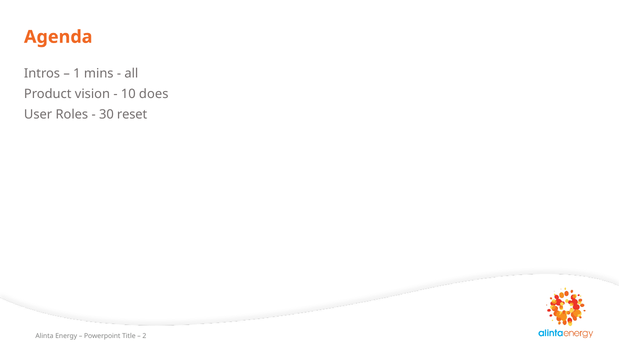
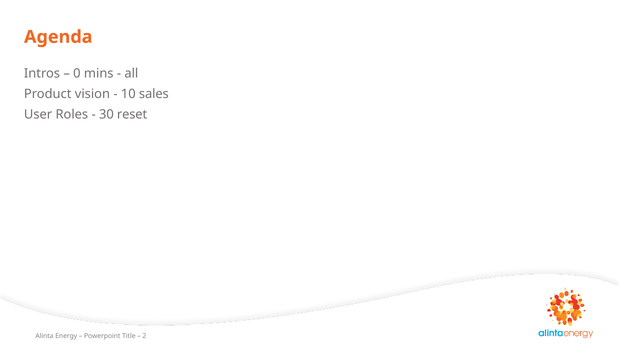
1: 1 -> 0 (77, 74)
does: does -> sales (154, 94)
